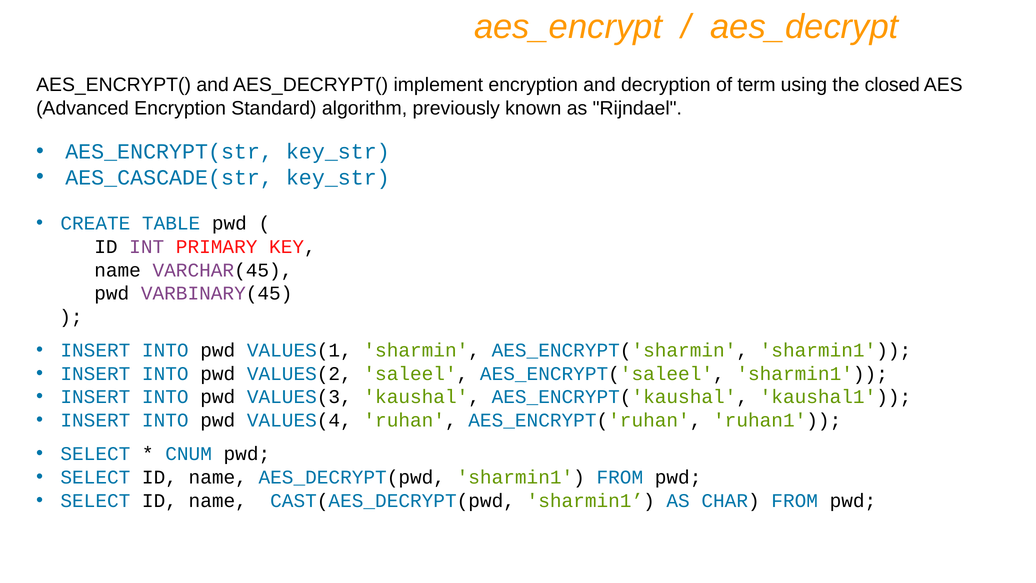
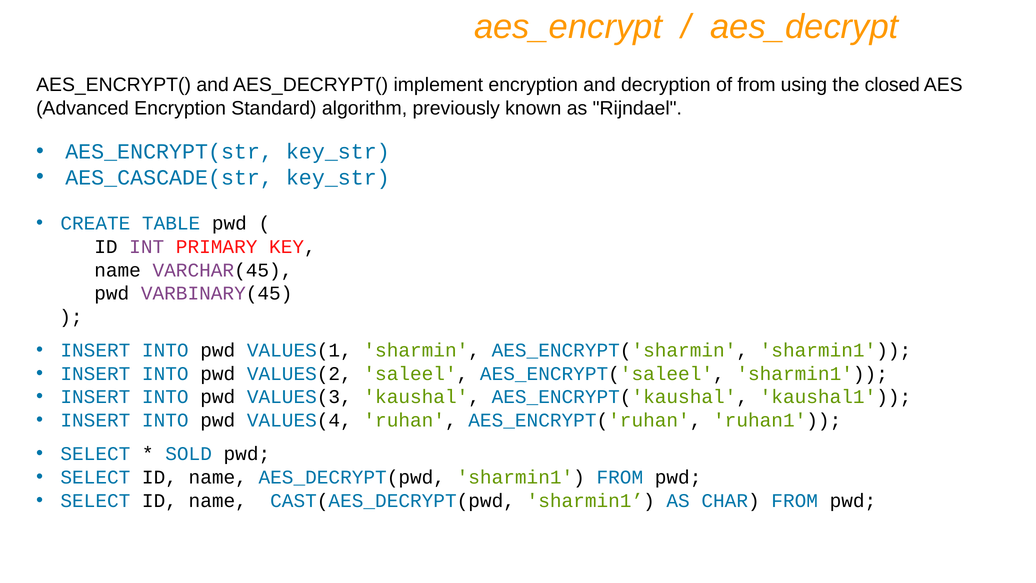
of term: term -> from (757, 85)
CNUM: CNUM -> SOLD (189, 454)
